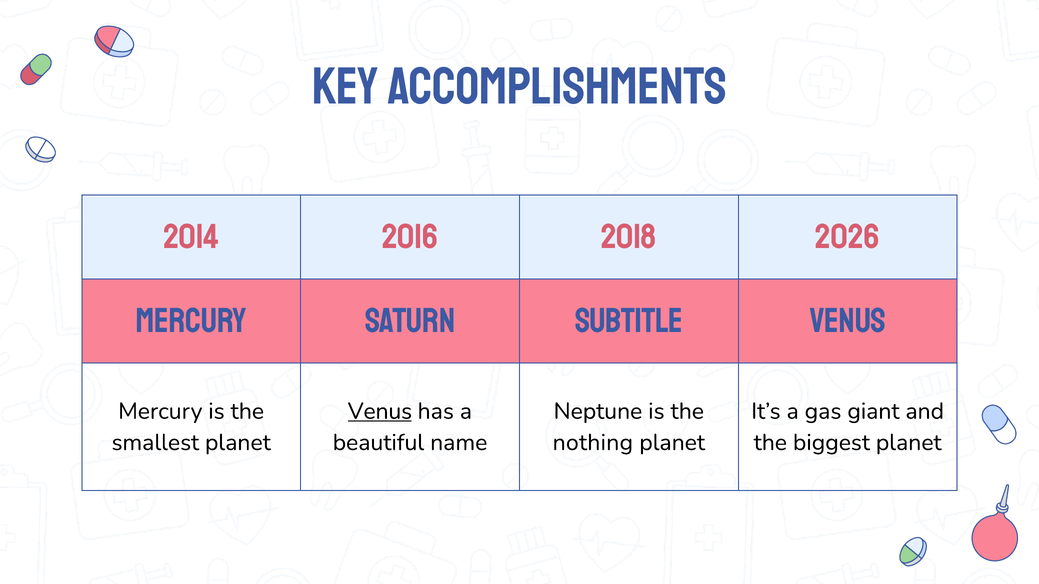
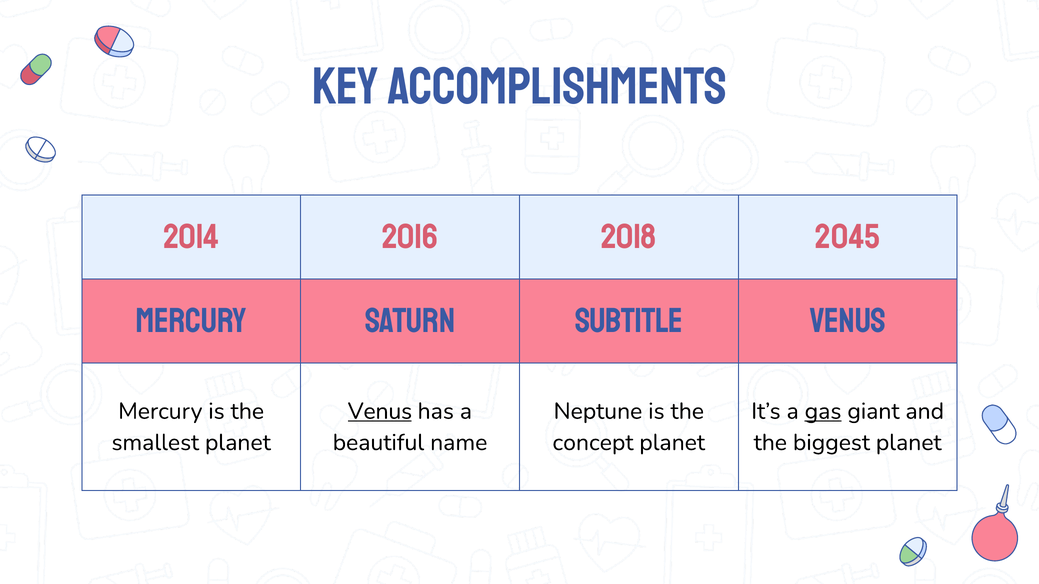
2026: 2026 -> 2045 (848, 237)
gas underline: none -> present (823, 411)
nothing: nothing -> concept (593, 443)
